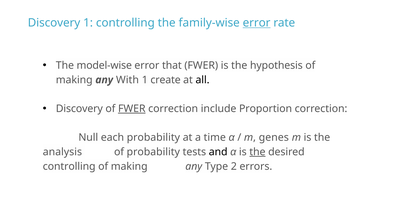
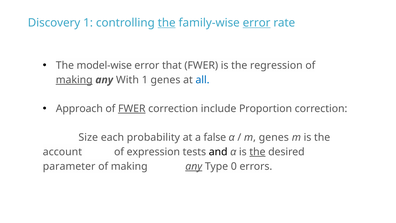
the underline: none -> present (167, 23)
hypothesis: hypothesis -> regression (276, 65)
making underline: none -> present (74, 80)
1 create: create -> genes (165, 80)
all colour: black -> blue (203, 80)
Discovery: Discovery -> Approach (79, 109)
Null: Null -> Size (88, 137)
time: time -> false (215, 137)
analysis: analysis -> account (62, 152)
of probability: probability -> expression (153, 152)
controlling: controlling -> parameter (69, 166)
any underline: none -> present (194, 166)
2: 2 -> 0 (234, 166)
